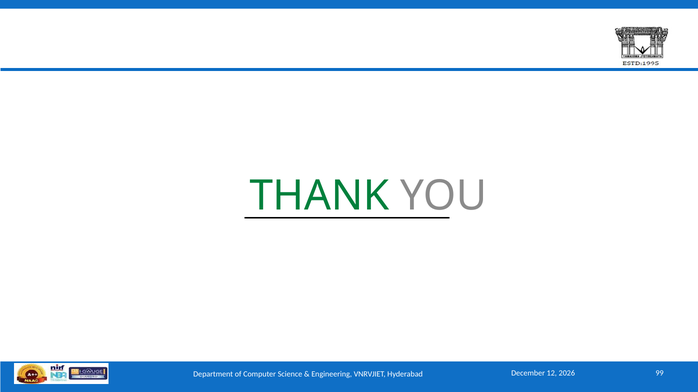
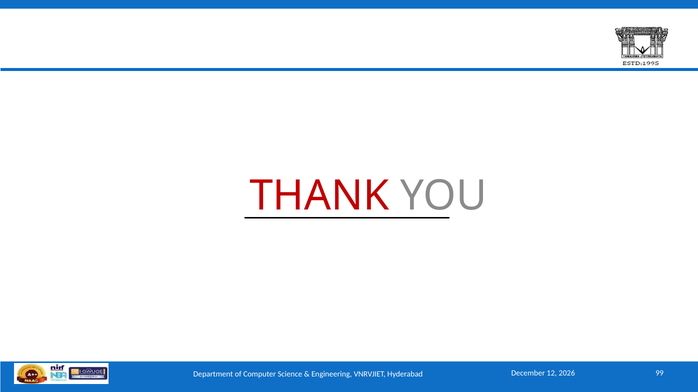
THANK colour: green -> red (319, 196)
